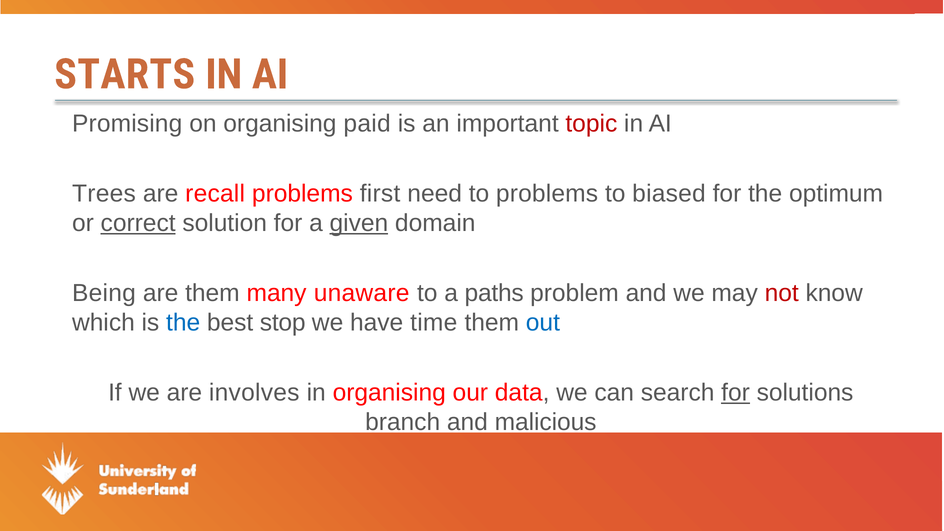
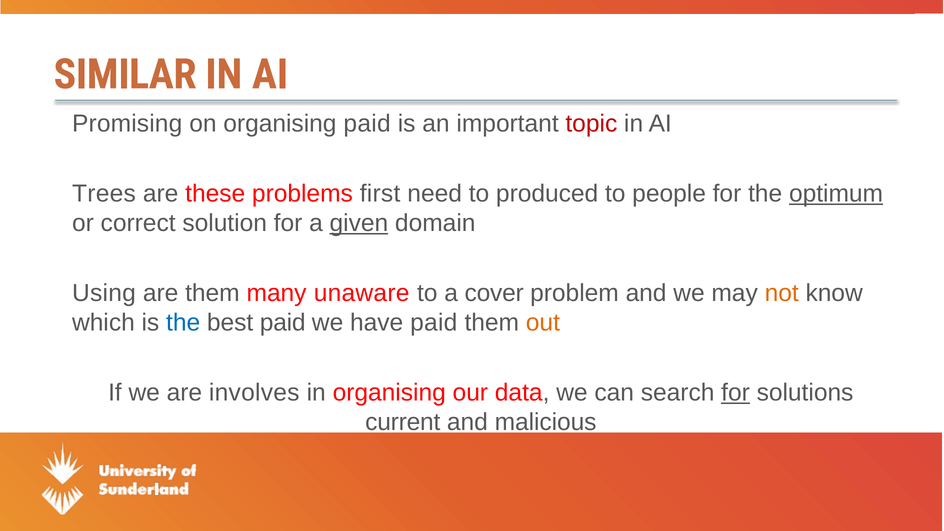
STARTS: STARTS -> SIMILAR (125, 74)
recall: recall -> these (215, 194)
to problems: problems -> produced (547, 194)
biased: biased -> people (669, 194)
optimum underline: none -> present (836, 194)
correct underline: present -> none (138, 223)
Being: Being -> Using (104, 293)
paths: paths -> cover (494, 293)
not colour: red -> orange (782, 293)
best stop: stop -> paid (283, 323)
have time: time -> paid (434, 323)
out colour: blue -> orange (543, 323)
branch: branch -> current (403, 422)
